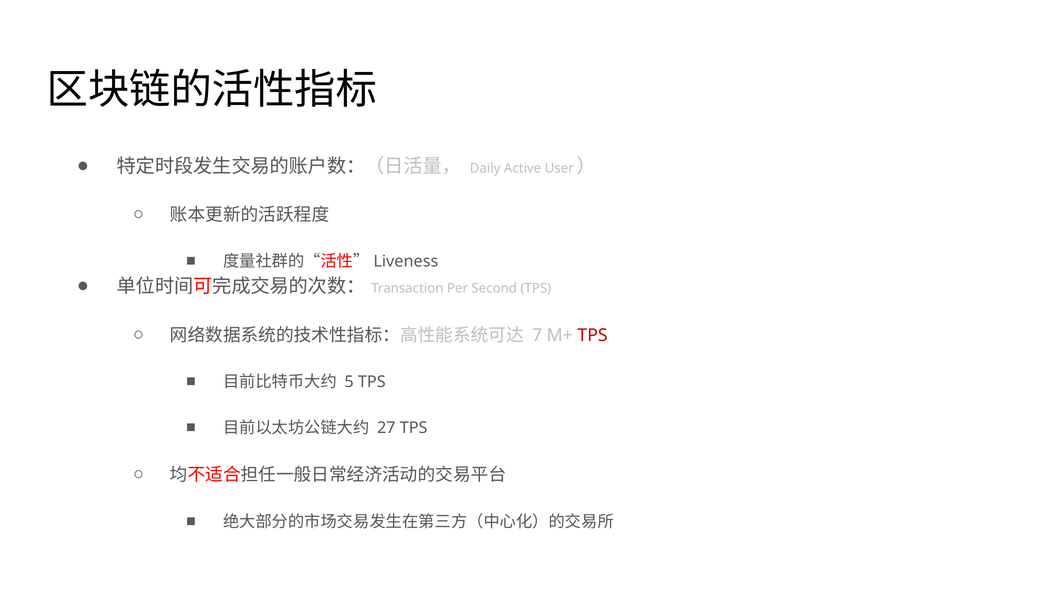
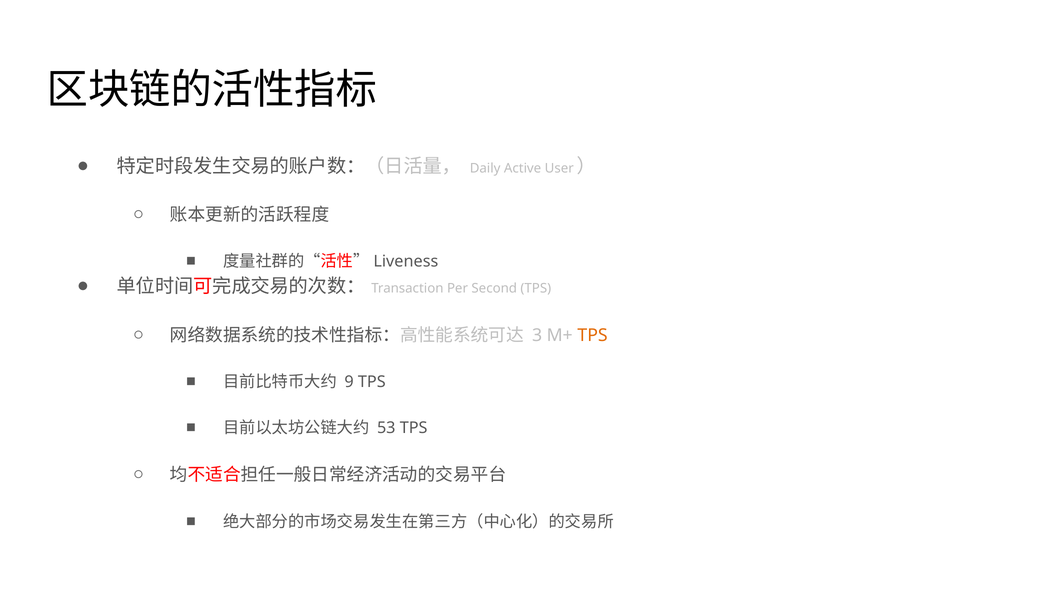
7: 7 -> 3 (537, 336)
TPS colour: red -> orange (593, 336)
5: 5 -> 9 (349, 382)
27: 27 -> 53 (386, 428)
